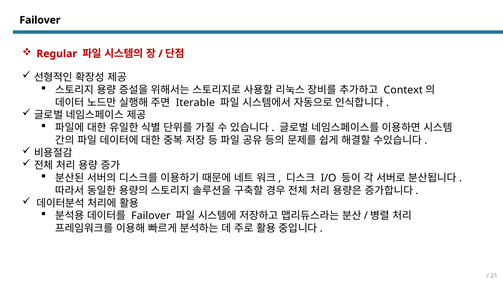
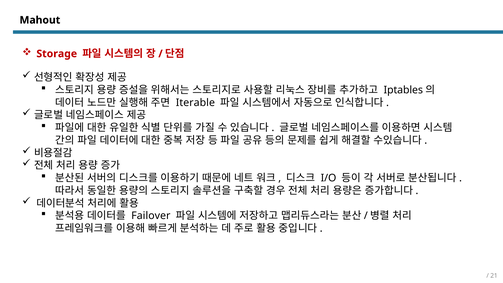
Failover: Failover -> Mahout (40, 20)
Regular: Regular -> Storage (57, 54)
Context: Context -> Iptables (403, 90)
